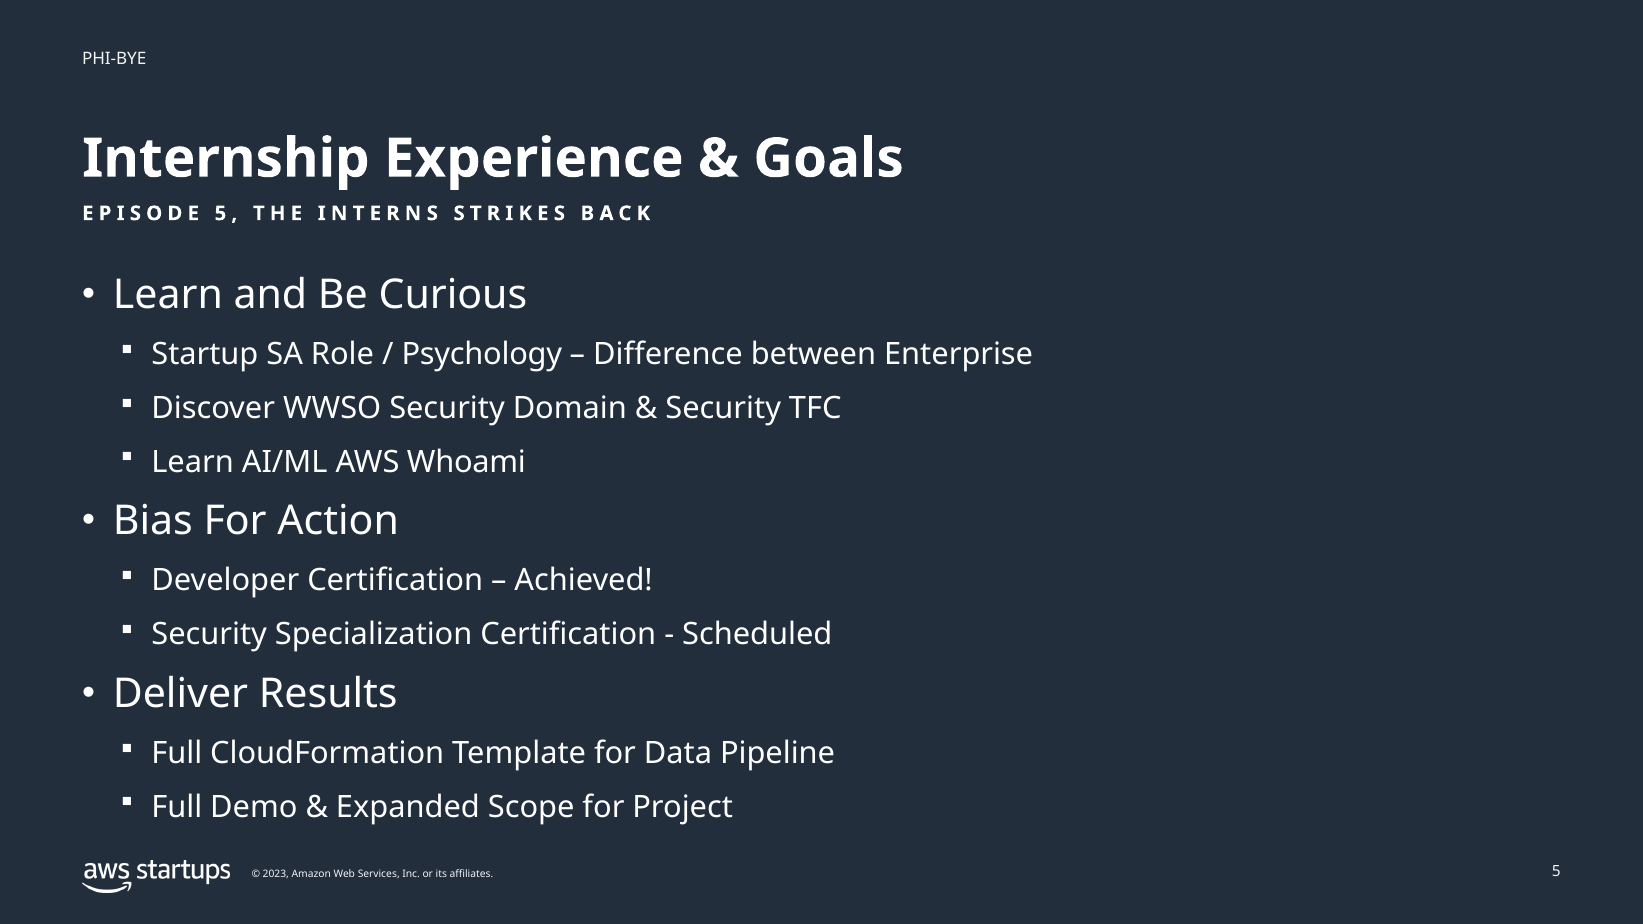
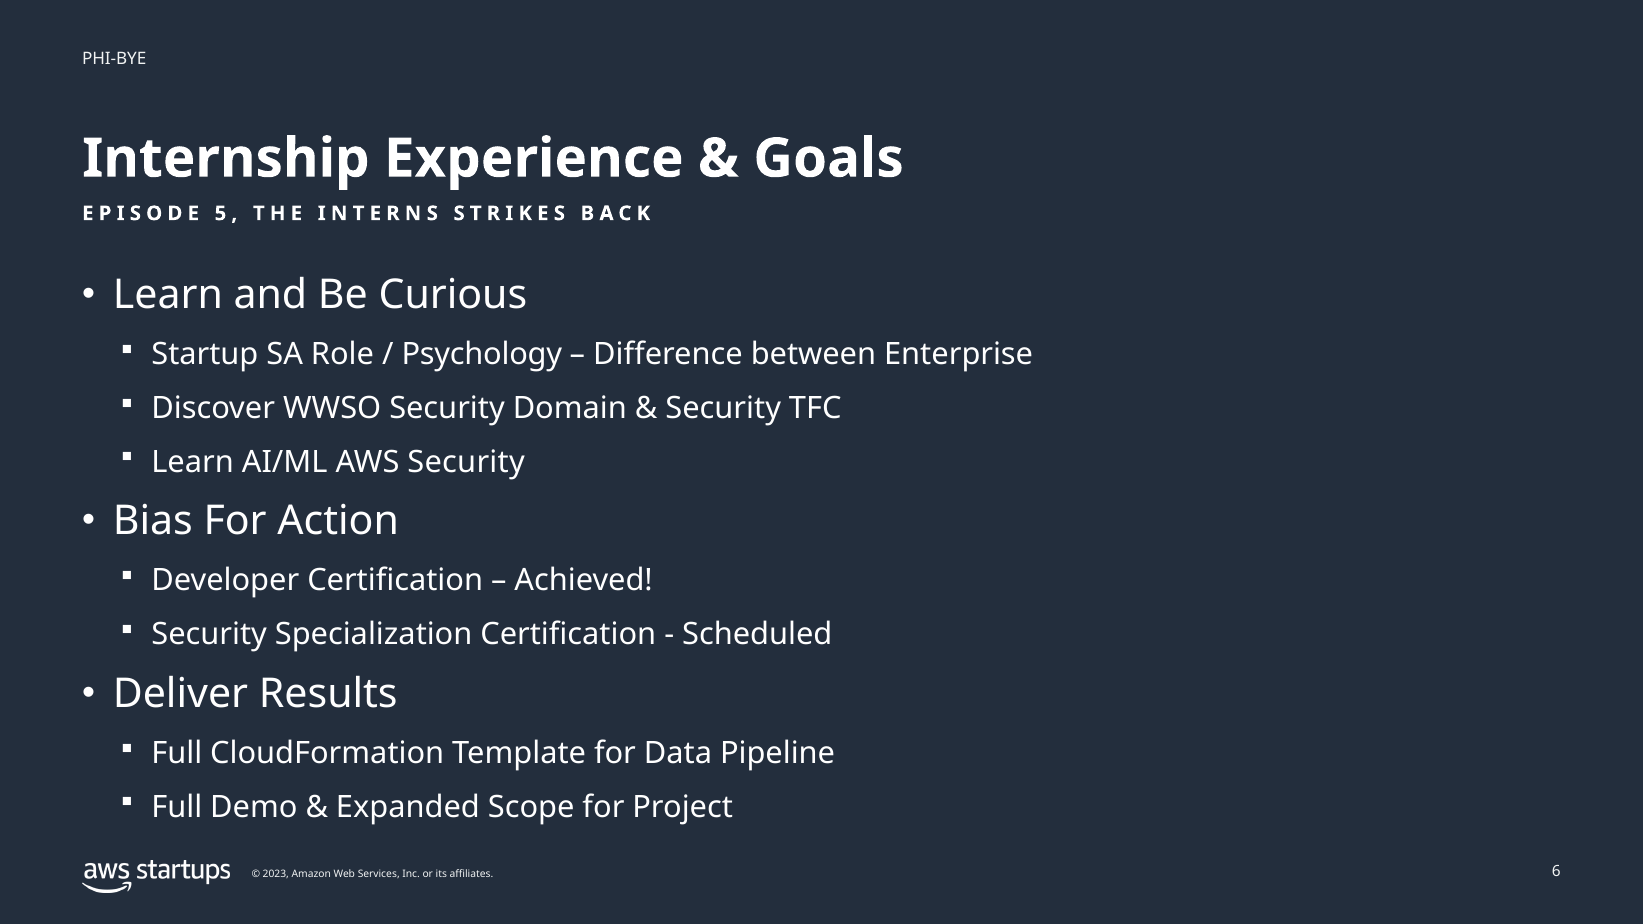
AWS Whoami: Whoami -> Security (466, 462)
5: 5 -> 6 (1556, 872)
